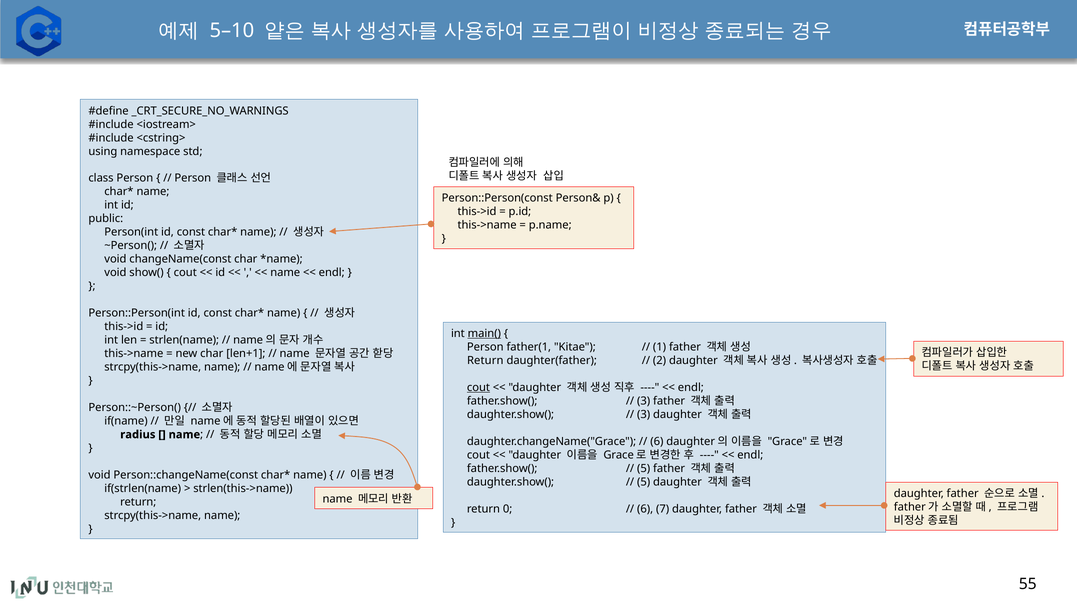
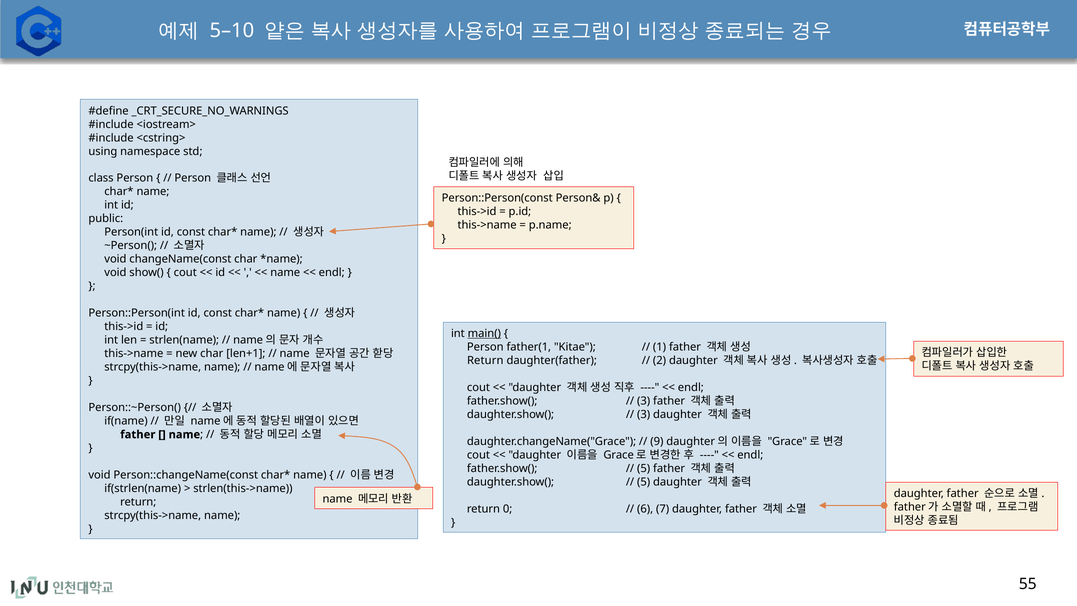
cout underline: present -> none (478, 387)
radius: radius -> father (138, 434)
6: 6 -> 9 (657, 441)
